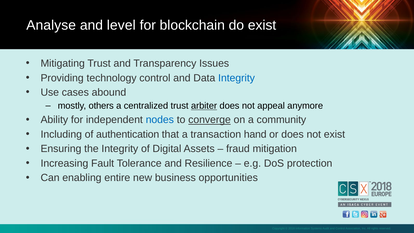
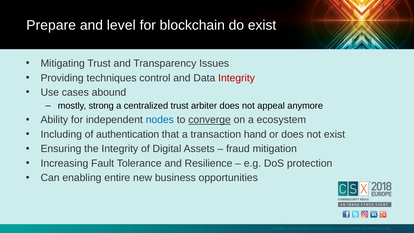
Analyse: Analyse -> Prepare (51, 25)
technology: technology -> techniques (112, 78)
Integrity colour: blue -> red (237, 78)
others: others -> strong (101, 106)
arbiter underline: present -> none (204, 106)
community: community -> ecosystem (281, 120)
